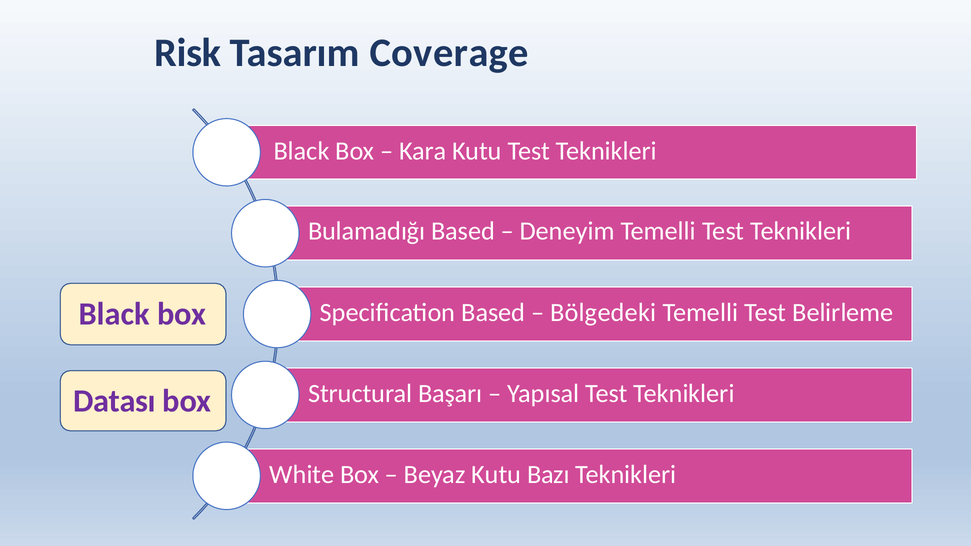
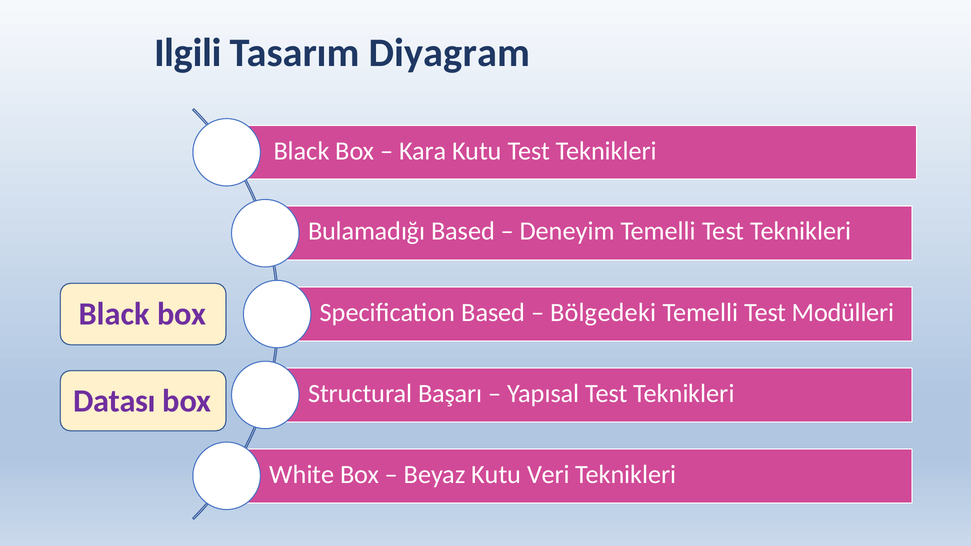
Risk: Risk -> Ilgili (188, 53)
Coverage: Coverage -> Diyagram (449, 53)
Belirleme: Belirleme -> Modülleri (843, 313)
Bazı: Bazı -> Veri (548, 475)
